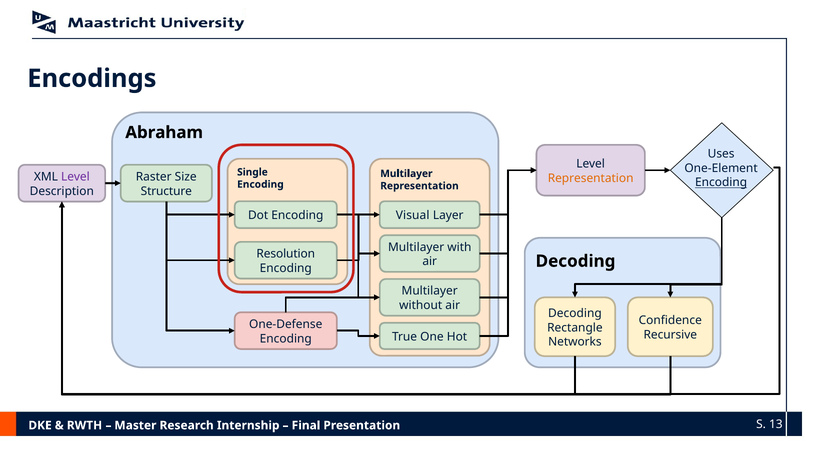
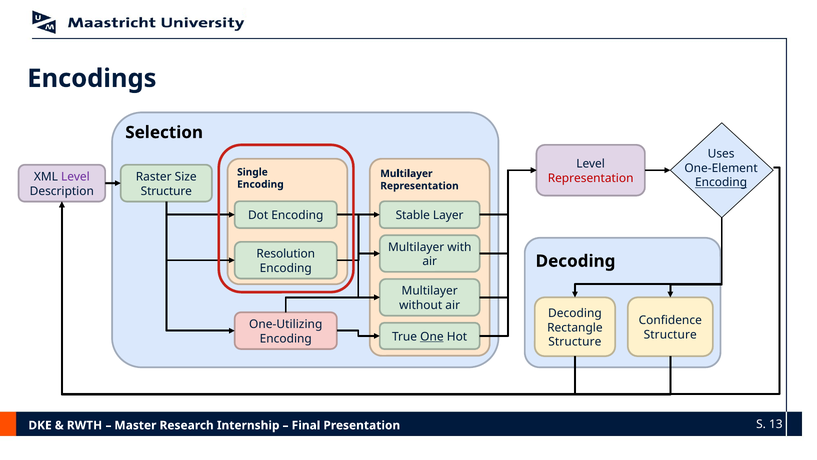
Abraham: Abraham -> Selection (164, 132)
Representation colour: orange -> red (591, 178)
Visual: Visual -> Stable (413, 215)
One-Defense: One-Defense -> One-Utilizing (286, 324)
Recursive: Recursive -> Structure (670, 334)
One underline: none -> present (432, 336)
Networks: Networks -> Structure (575, 342)
